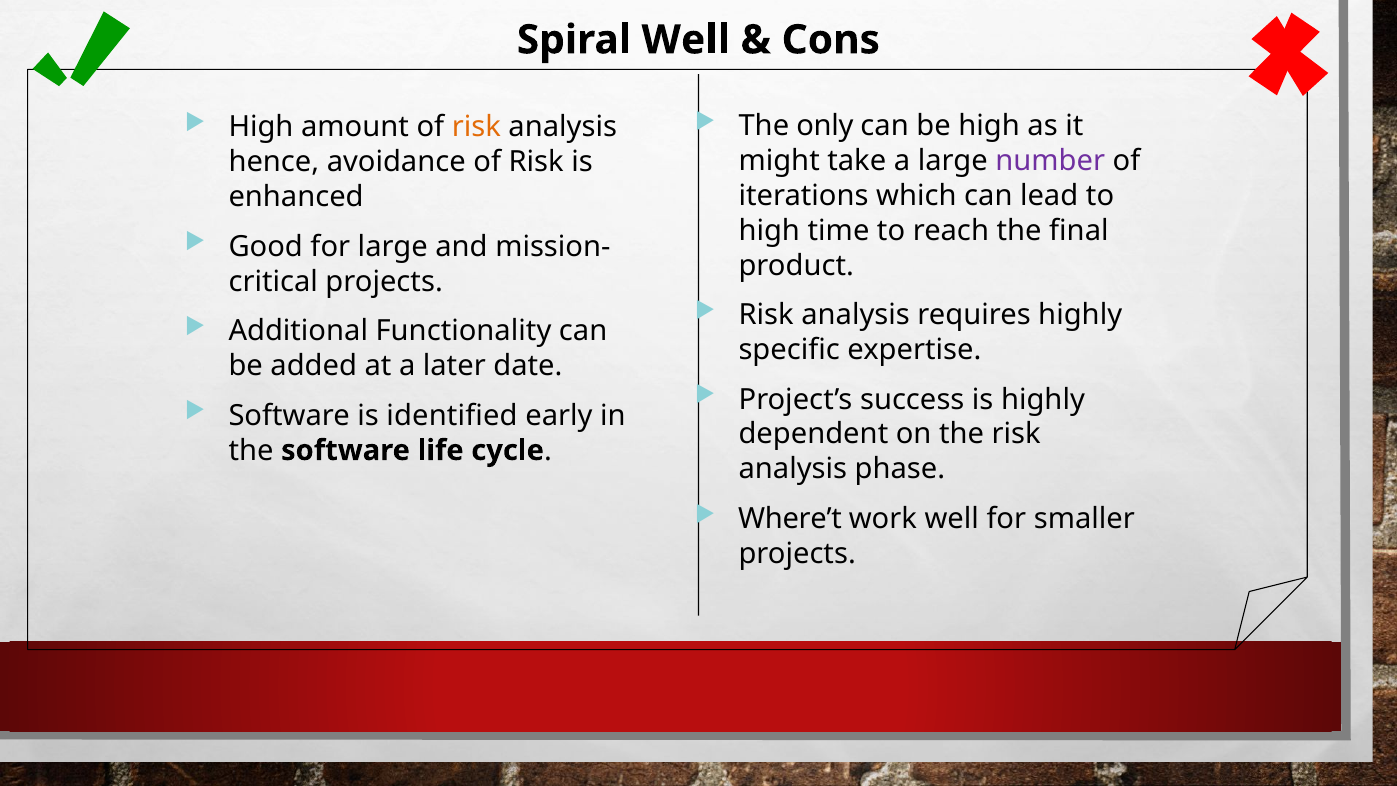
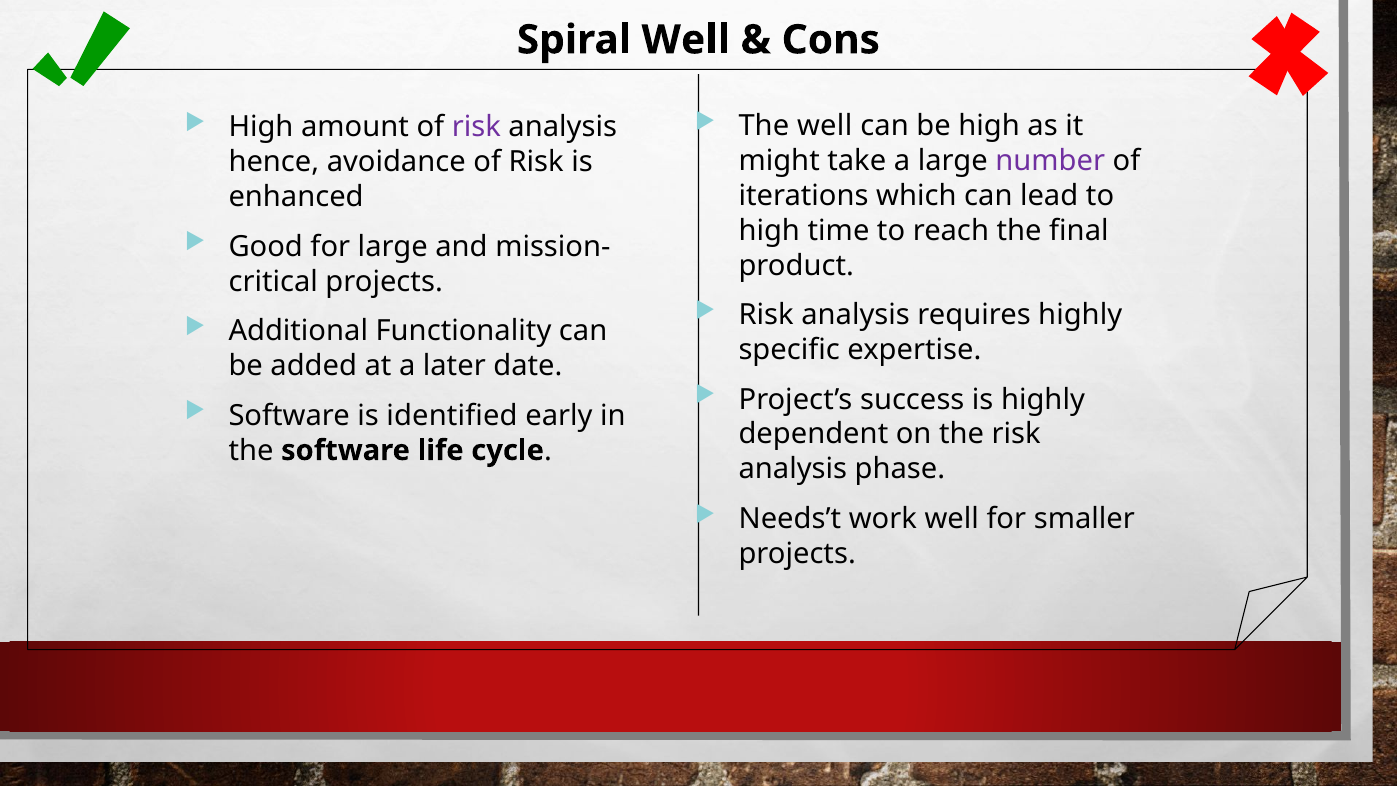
The only: only -> well (825, 126)
risk colour: orange -> purple (476, 127)
Where’t: Where’t -> Needs’t (790, 519)
